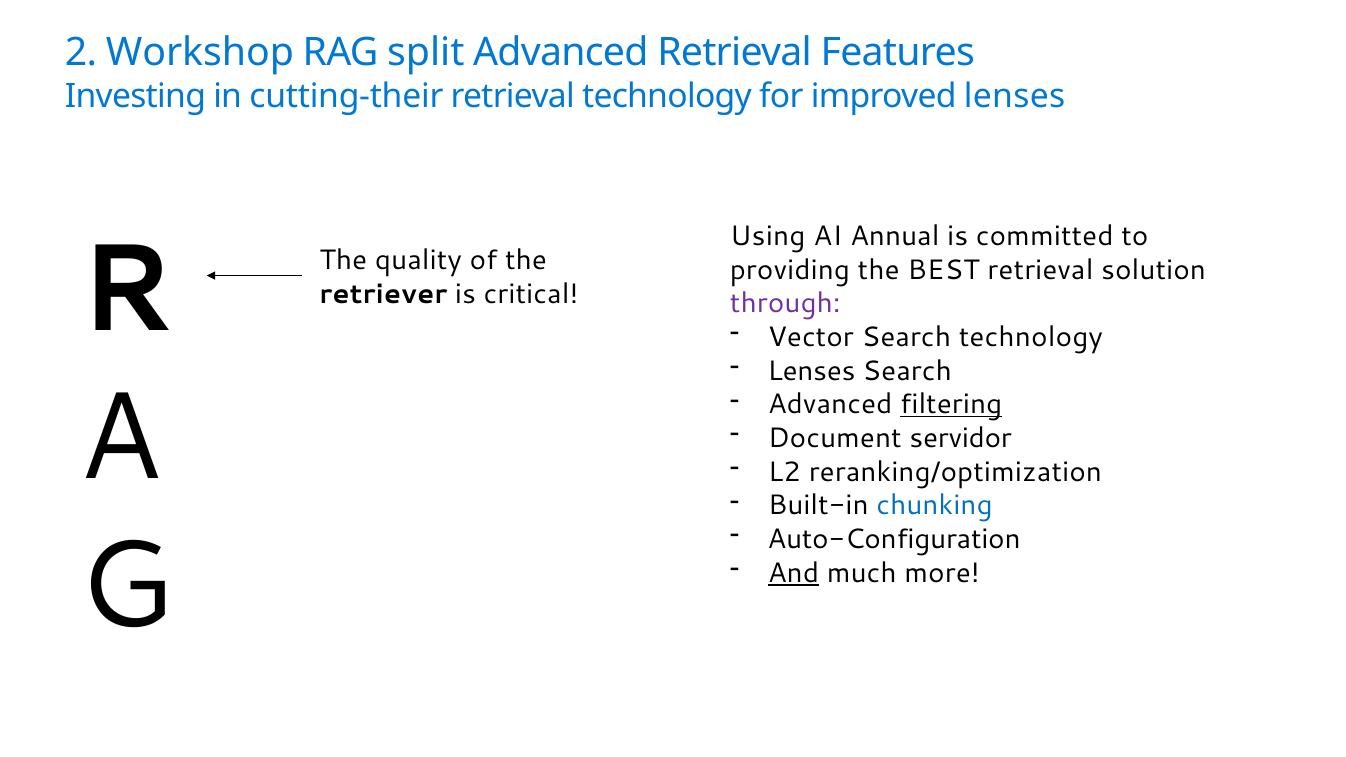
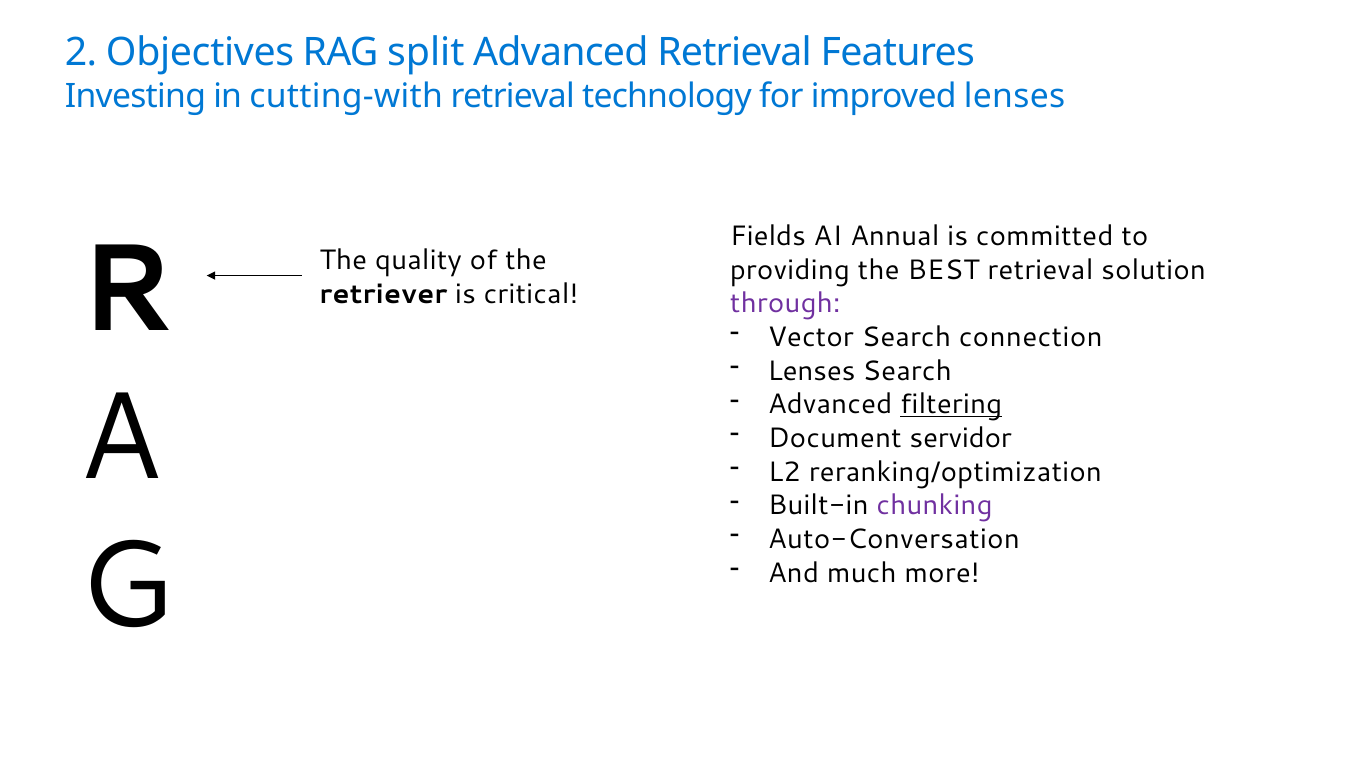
Workshop: Workshop -> Objectives (200, 53)
cutting-their: cutting-their -> cutting-with (346, 96)
Using: Using -> Fields (768, 236)
Search technology: technology -> connection (1031, 337)
chunking colour: blue -> purple (935, 506)
Auto-Configuration: Auto-Configuration -> Auto-Conversation (894, 539)
And underline: present -> none (793, 573)
